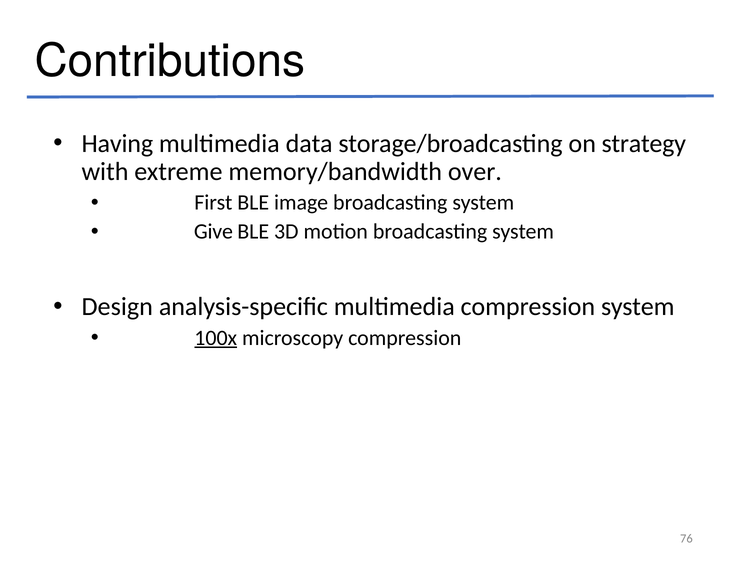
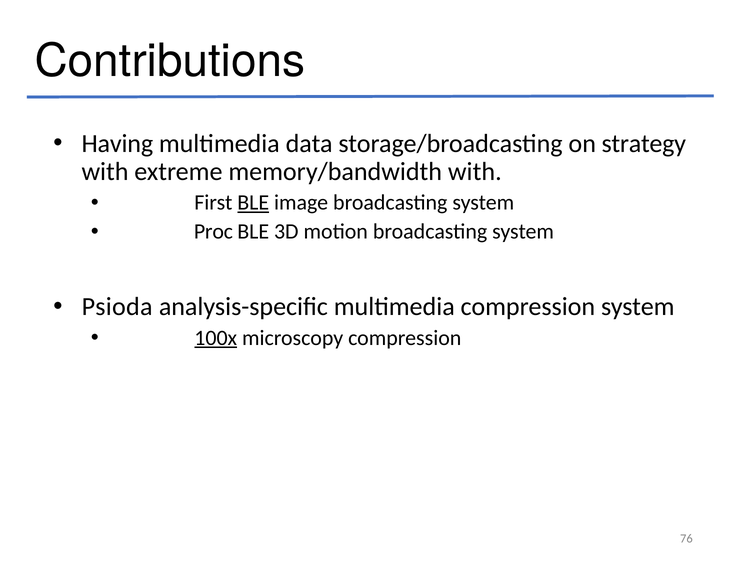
memory/bandwidth over: over -> with (475, 172)
BLE underline: none -> present (253, 203)
Give: Give -> Proc (213, 232)
Design: Design -> Psioda (117, 307)
